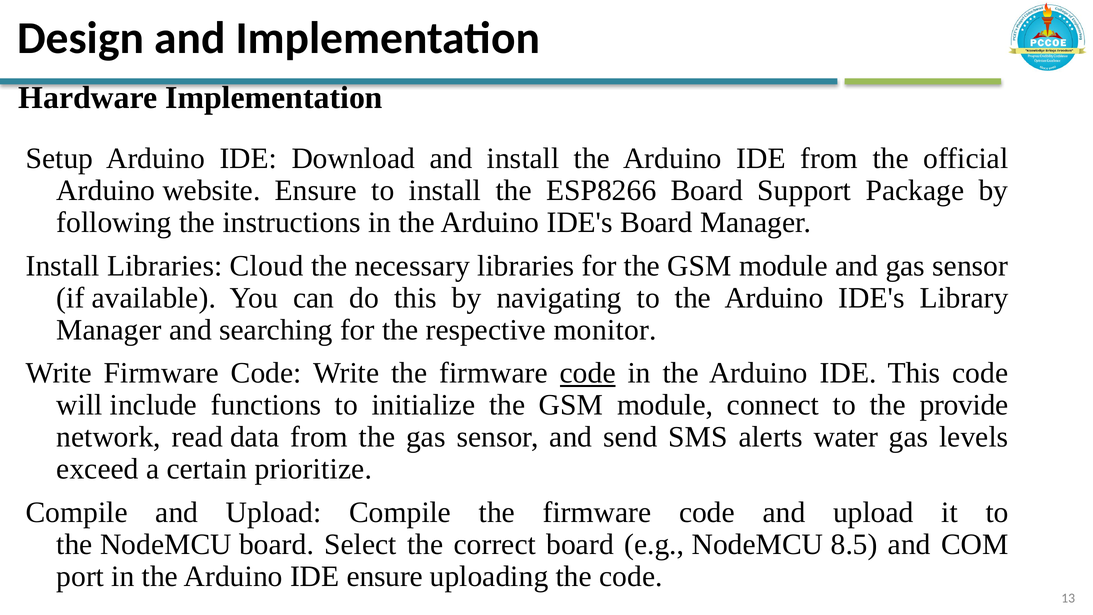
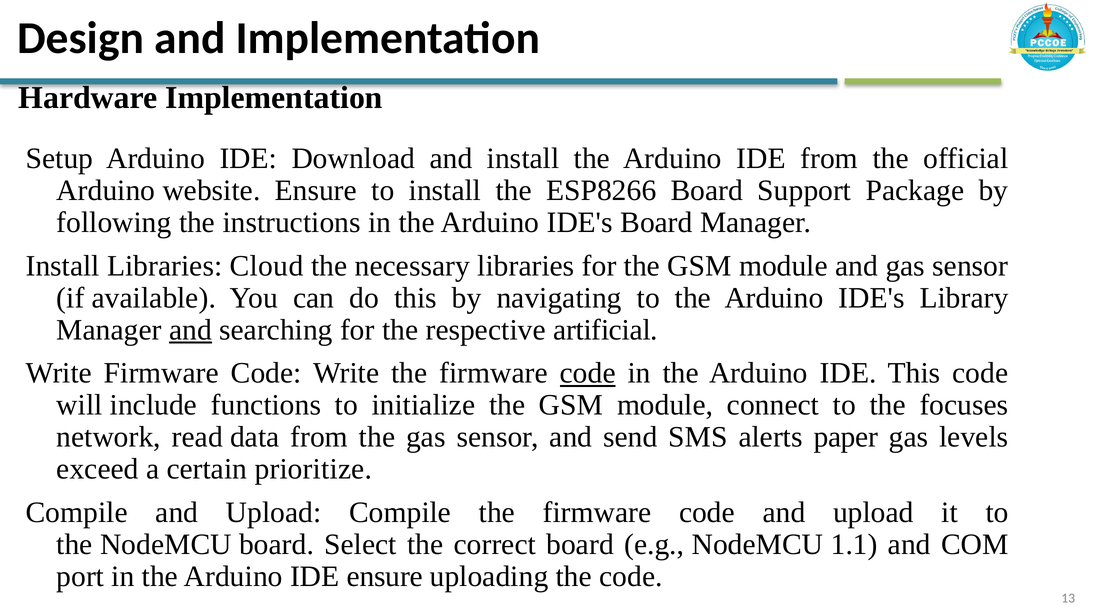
and underline: none -> present (190, 330)
monitor: monitor -> artificial (606, 330)
provide: provide -> focuses (964, 405)
water: water -> paper (846, 437)
8.5: 8.5 -> 1.1 (854, 544)
